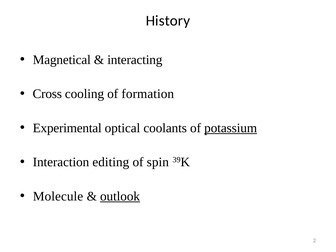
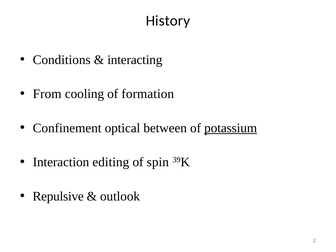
Magnetical: Magnetical -> Conditions (62, 60)
Cross: Cross -> From (47, 94)
Experimental: Experimental -> Confinement (67, 128)
coolants: coolants -> between (165, 128)
Molecule: Molecule -> Repulsive (58, 196)
outlook underline: present -> none (120, 196)
